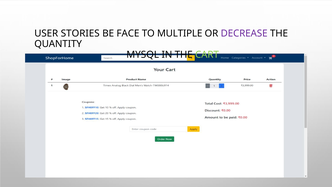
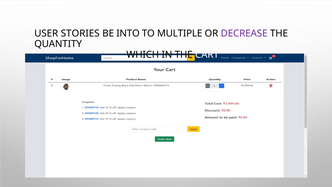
FACE: FACE -> INTO (128, 33)
MYSQL: MYSQL -> WHICH (143, 55)
CART colour: light green -> white (207, 55)
